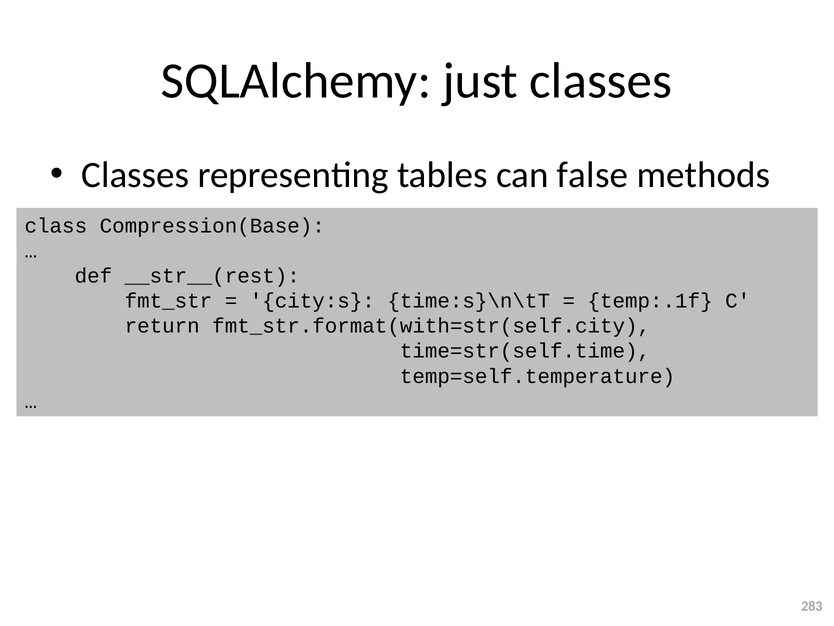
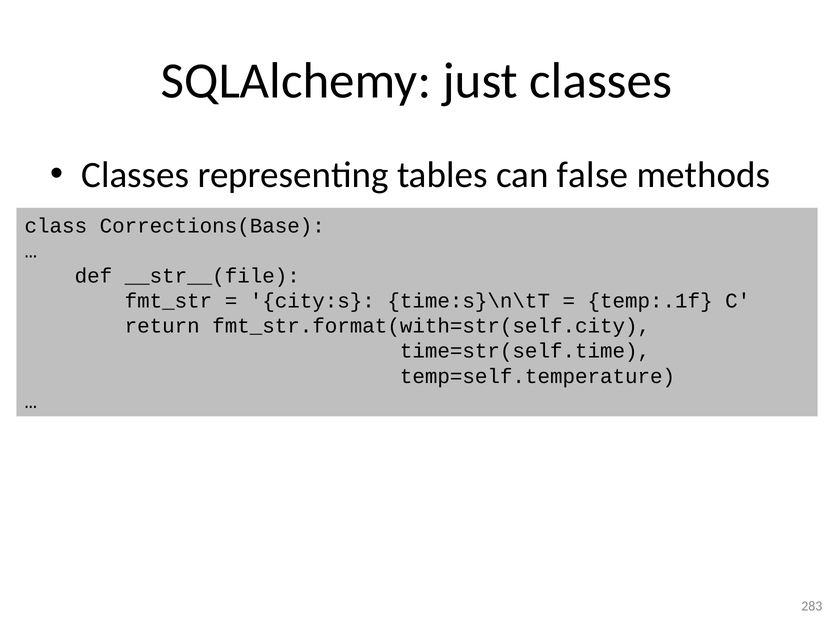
Compression(Base: Compression(Base -> Corrections(Base (212, 226)
__str__(rest: __str__(rest -> __str__(file (212, 276)
